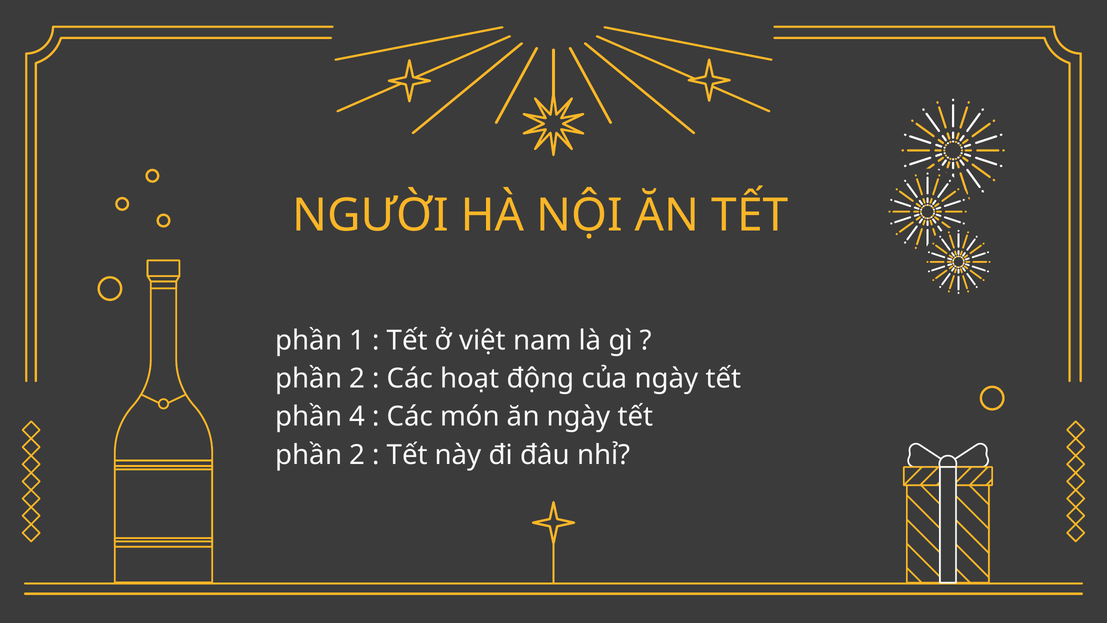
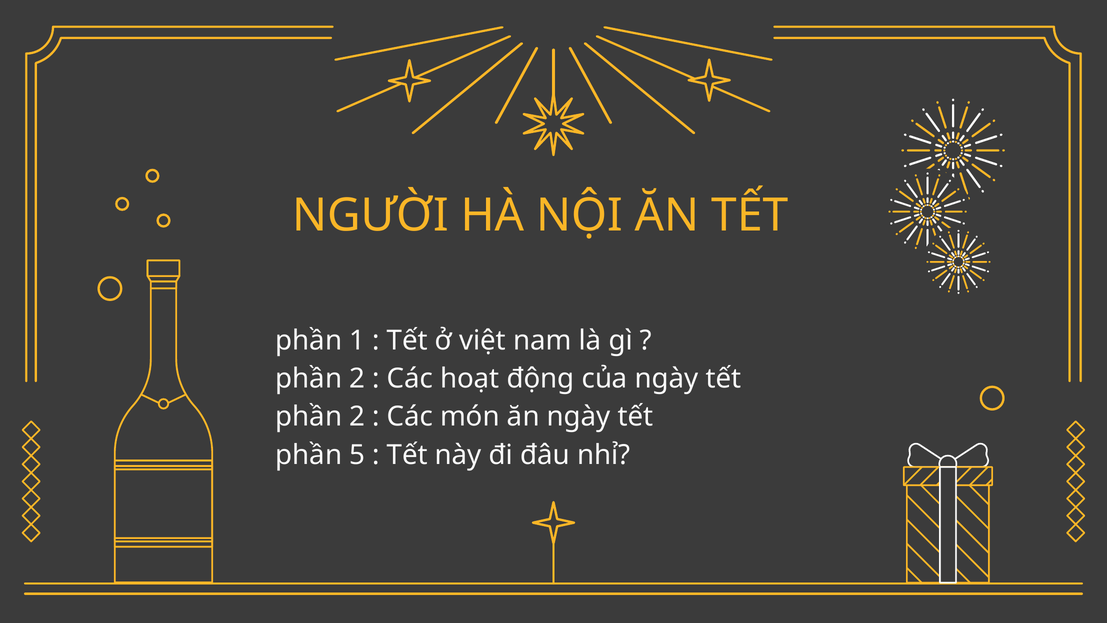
4: 4 -> 2 (357, 417)
2: 2 -> 5 (357, 455)
